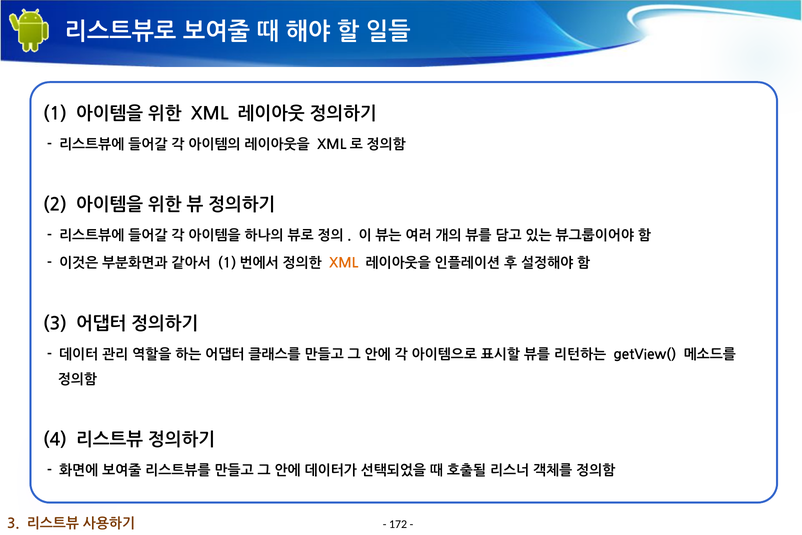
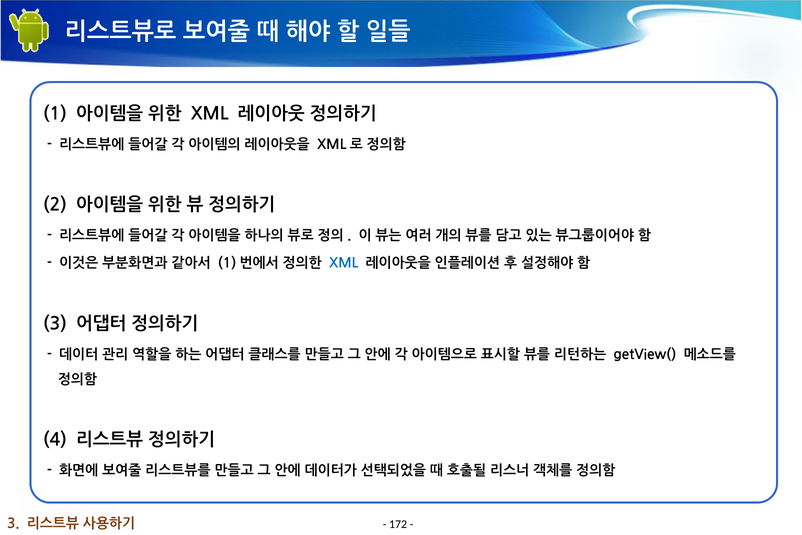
XML colour: orange -> blue (344, 263)
